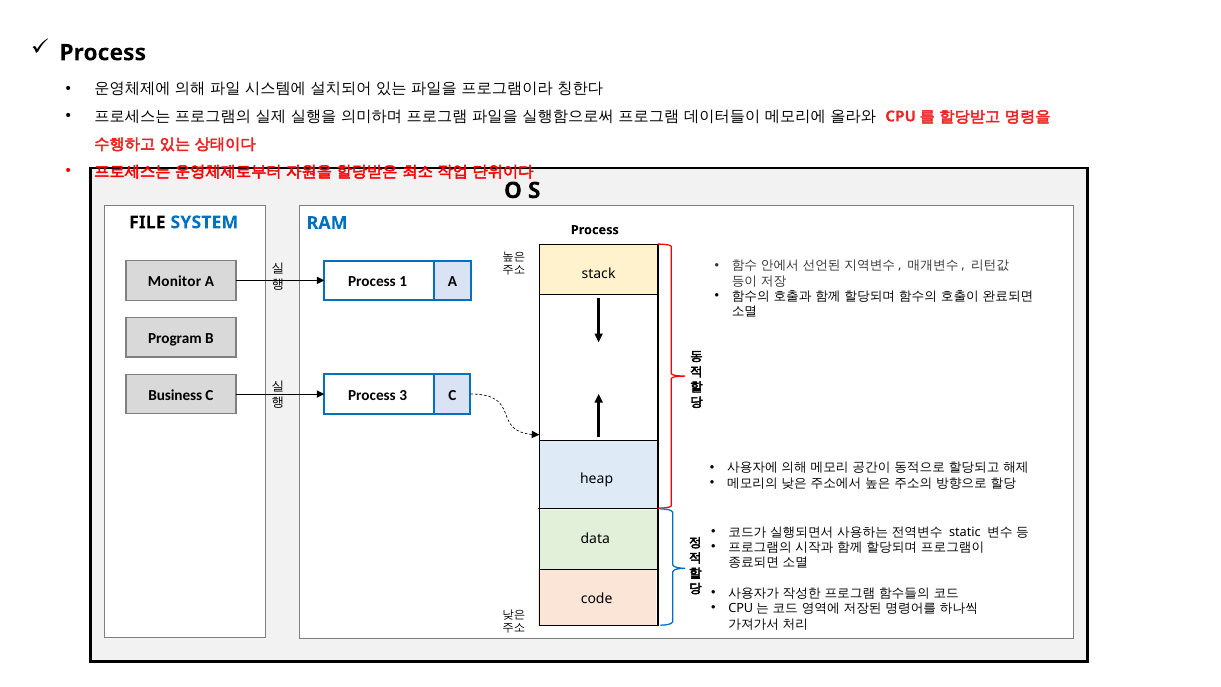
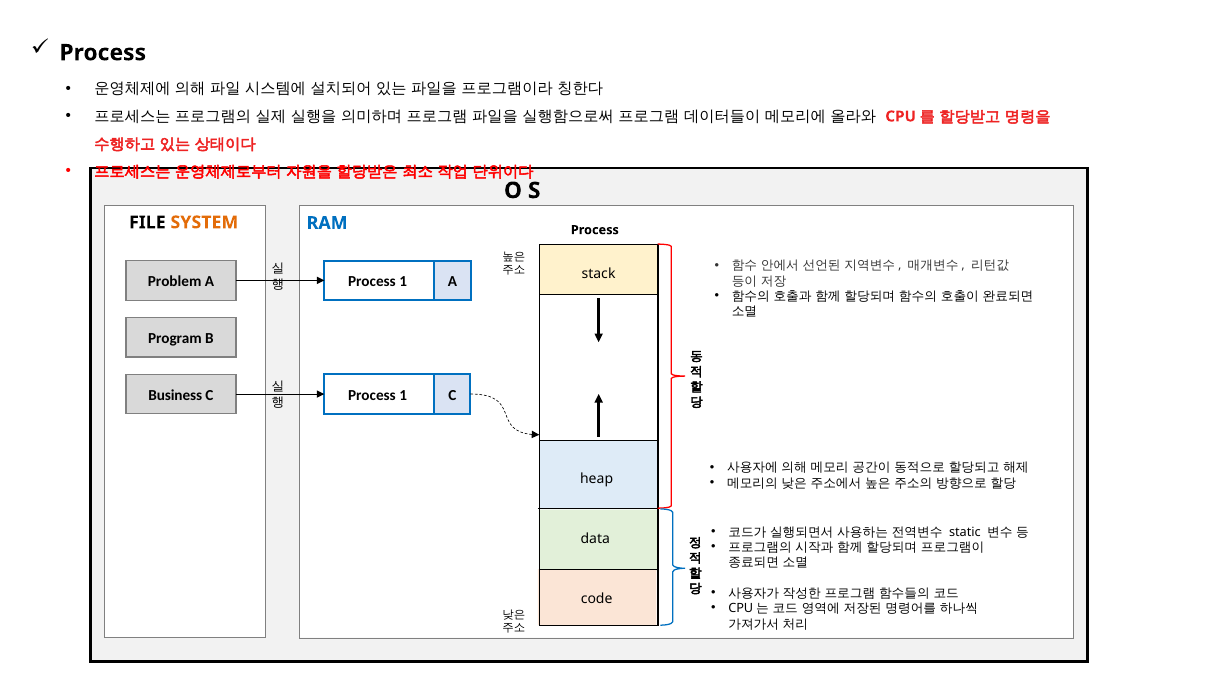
SYSTEM colour: blue -> orange (204, 222)
Monitor: Monitor -> Problem (175, 281)
3: 3 -> 1 (403, 395)
